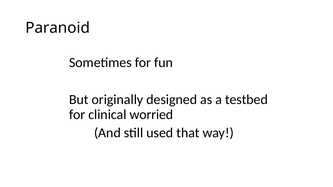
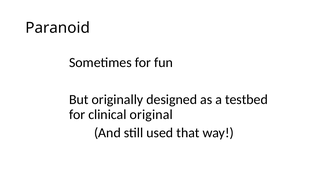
worried: worried -> original (151, 115)
